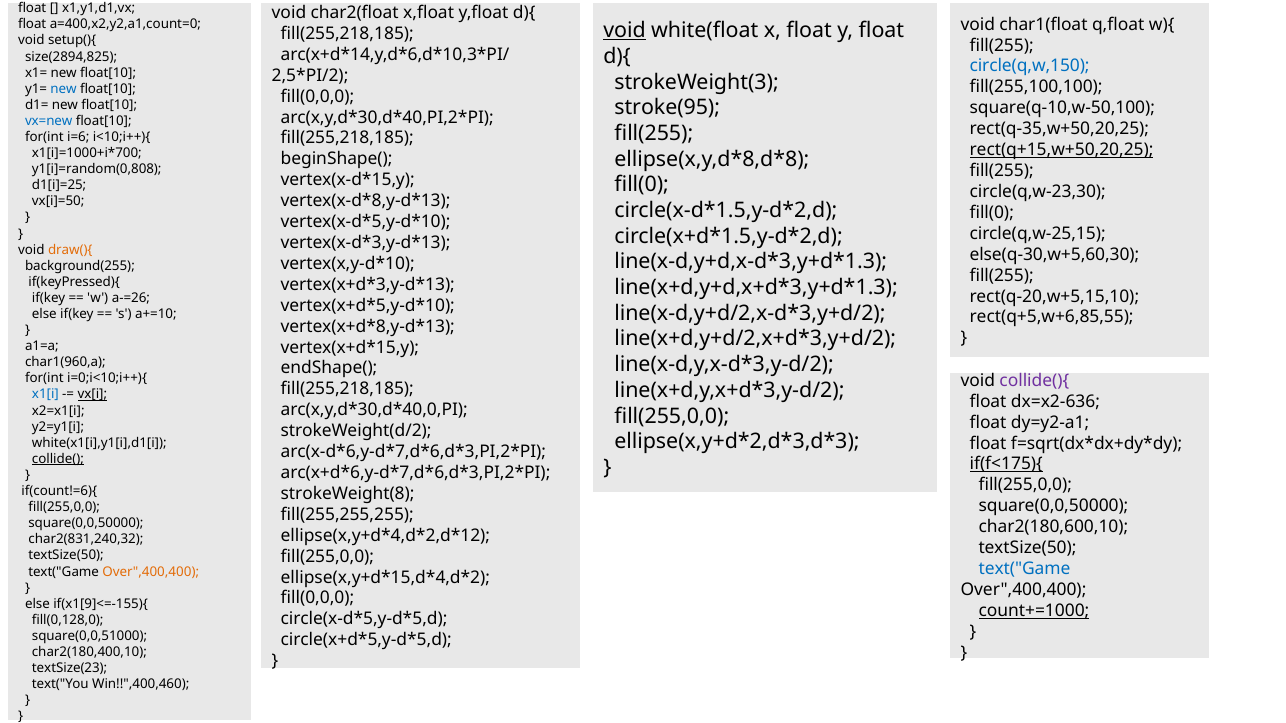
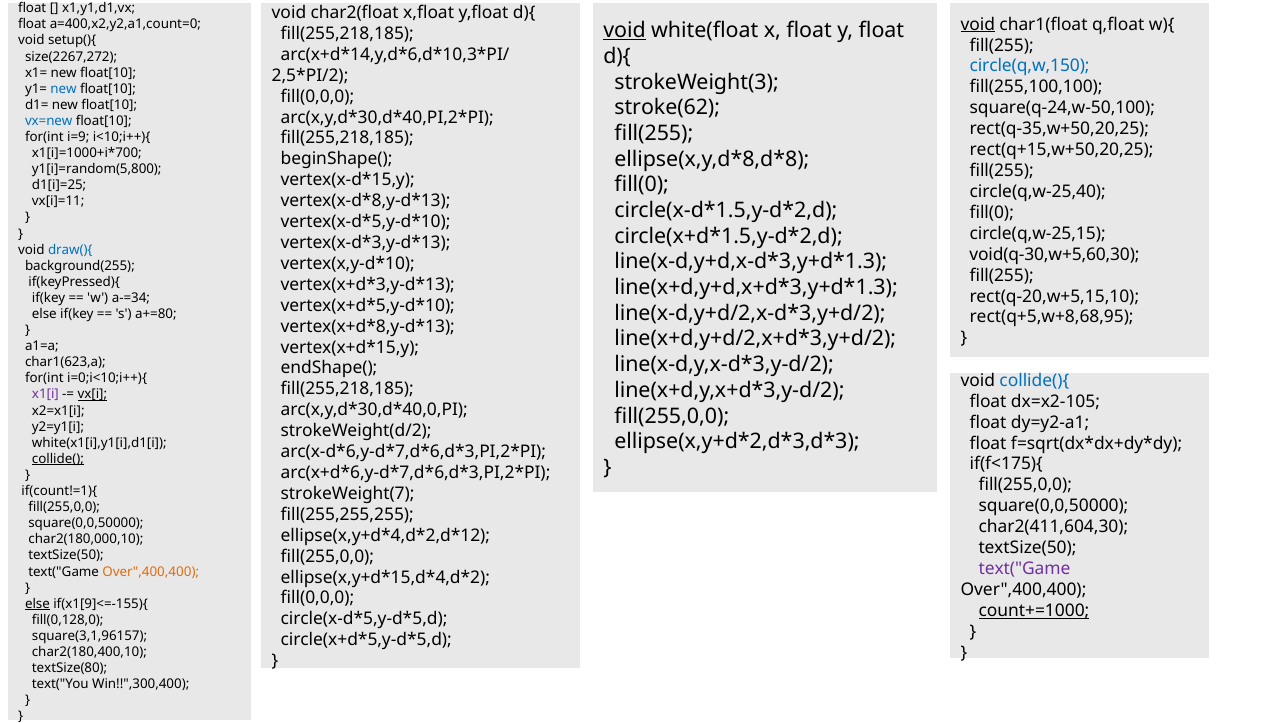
void underline: none -> present (978, 24)
size(2894,825: size(2894,825 -> size(2267,272 (71, 57)
stroke(95: stroke(95 -> stroke(62 (667, 108)
square(q-10,w-50,100: square(q-10,w-50,100 -> square(q-24,w-50,100 (1062, 108)
i=6: i=6 -> i=9 (78, 137)
rect(q+15,w+50,20,25 underline: present -> none (1062, 150)
y1[i]=random(0,808: y1[i]=random(0,808 -> y1[i]=random(5,800 (97, 169)
circle(q,w-23,30: circle(q,w-23,30 -> circle(q,w-25,40 (1038, 192)
vx[i]=50: vx[i]=50 -> vx[i]=11 (58, 202)
draw(){ colour: orange -> blue (70, 250)
else(q-30,w+5,60,30: else(q-30,w+5,60,30 -> void(q-30,w+5,60,30 (1054, 255)
a-=26: a-=26 -> a-=34 (131, 298)
a+=10: a+=10 -> a+=80 (156, 314)
rect(q+5,w+6,85,55: rect(q+5,w+6,85,55 -> rect(q+5,w+8,68,95 (1052, 317)
char1(960,a: char1(960,a -> char1(623,a (65, 363)
collide(){ colour: purple -> blue (1034, 381)
x1[i colour: blue -> purple (45, 395)
dx=x2-636: dx=x2-636 -> dx=x2-105 (1055, 402)
if(f<175){ underline: present -> none (1006, 464)
if(count!=6){: if(count!=6){ -> if(count!=1){ (59, 491)
strokeWeight(8: strokeWeight(8 -> strokeWeight(7 (348, 494)
char2(180,600,10: char2(180,600,10 -> char2(411,604,30 (1053, 527)
char2(831,240,32: char2(831,240,32 -> char2(180,000,10 (86, 540)
text("Game colour: blue -> purple (1025, 569)
else underline: none -> present (37, 604)
square(0,0,51000: square(0,0,51000 -> square(3,1,96157 (90, 636)
textSize(23: textSize(23 -> textSize(80 (70, 668)
Win!!",400,460: Win!!",400,460 -> Win!!",300,400 (141, 685)
